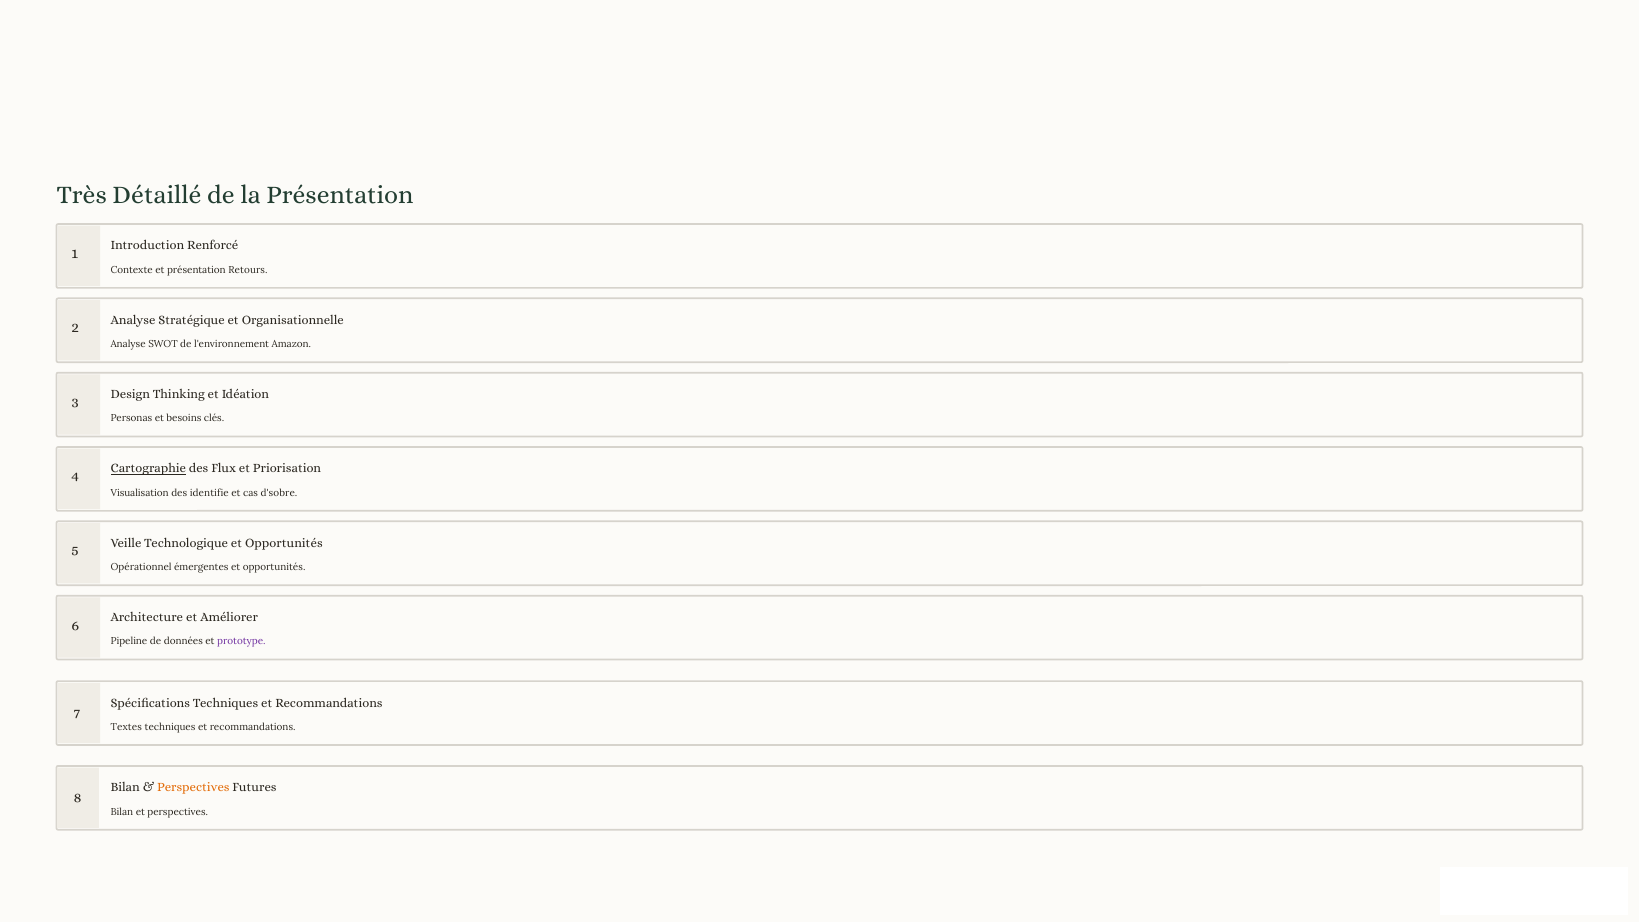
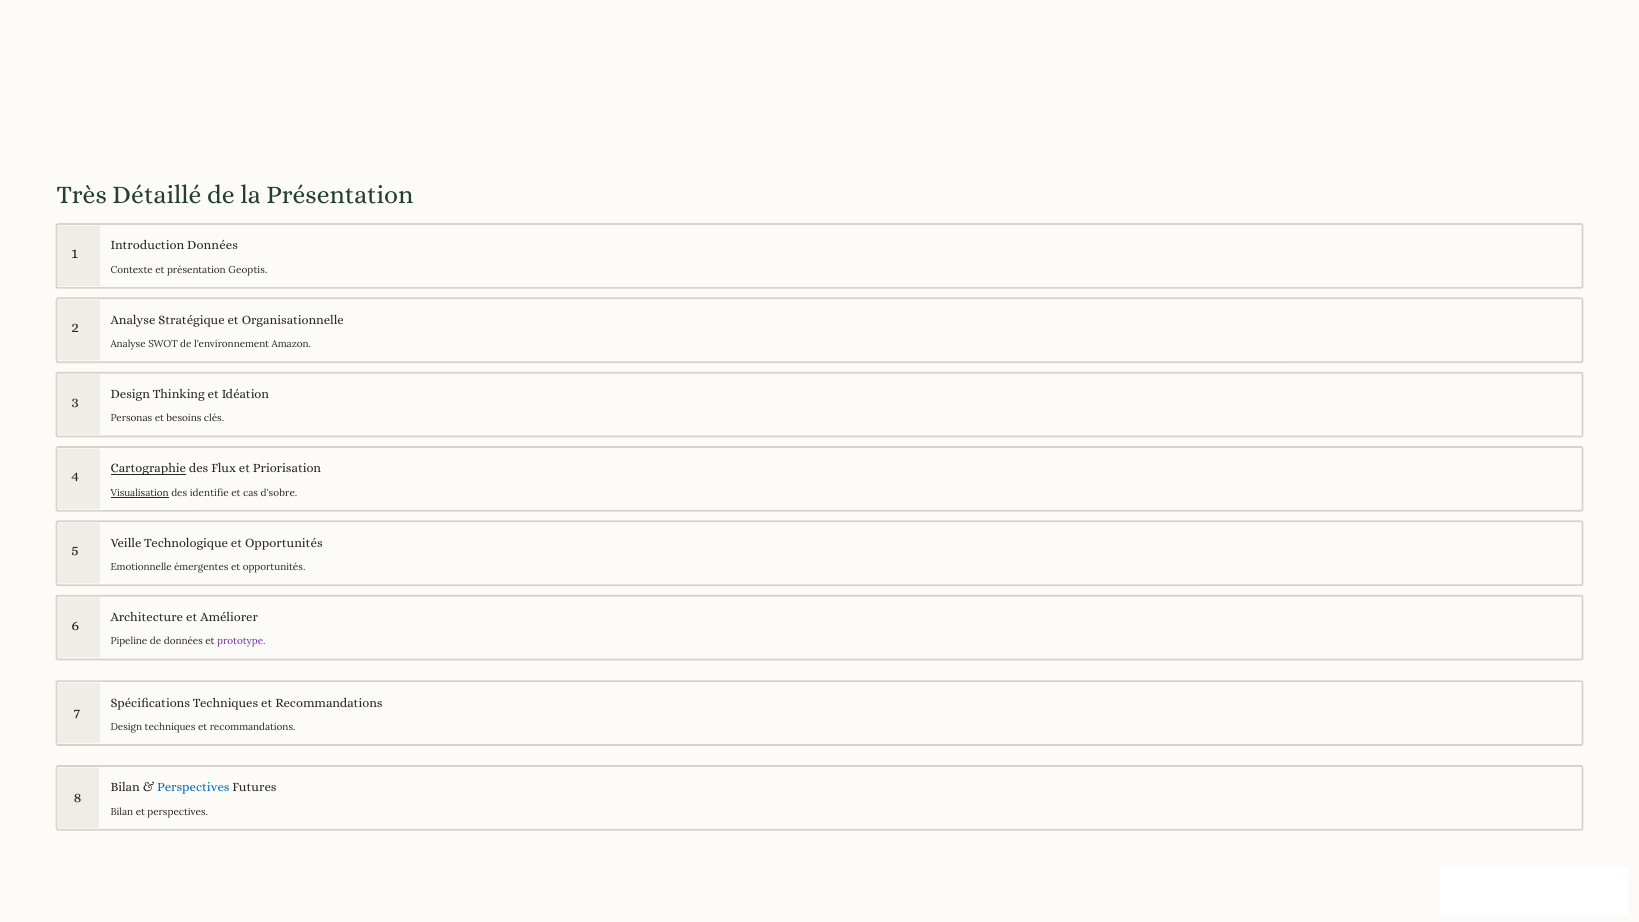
Introduction Renforcé: Renforcé -> Données (213, 246)
Retours: Retours -> Geoptis (248, 270)
Visualisation underline: none -> present (140, 493)
Opérationnel: Opérationnel -> Emotionnelle (141, 567)
Textes: Textes -> Design (126, 727)
Perspectives colour: orange -> blue (193, 788)
